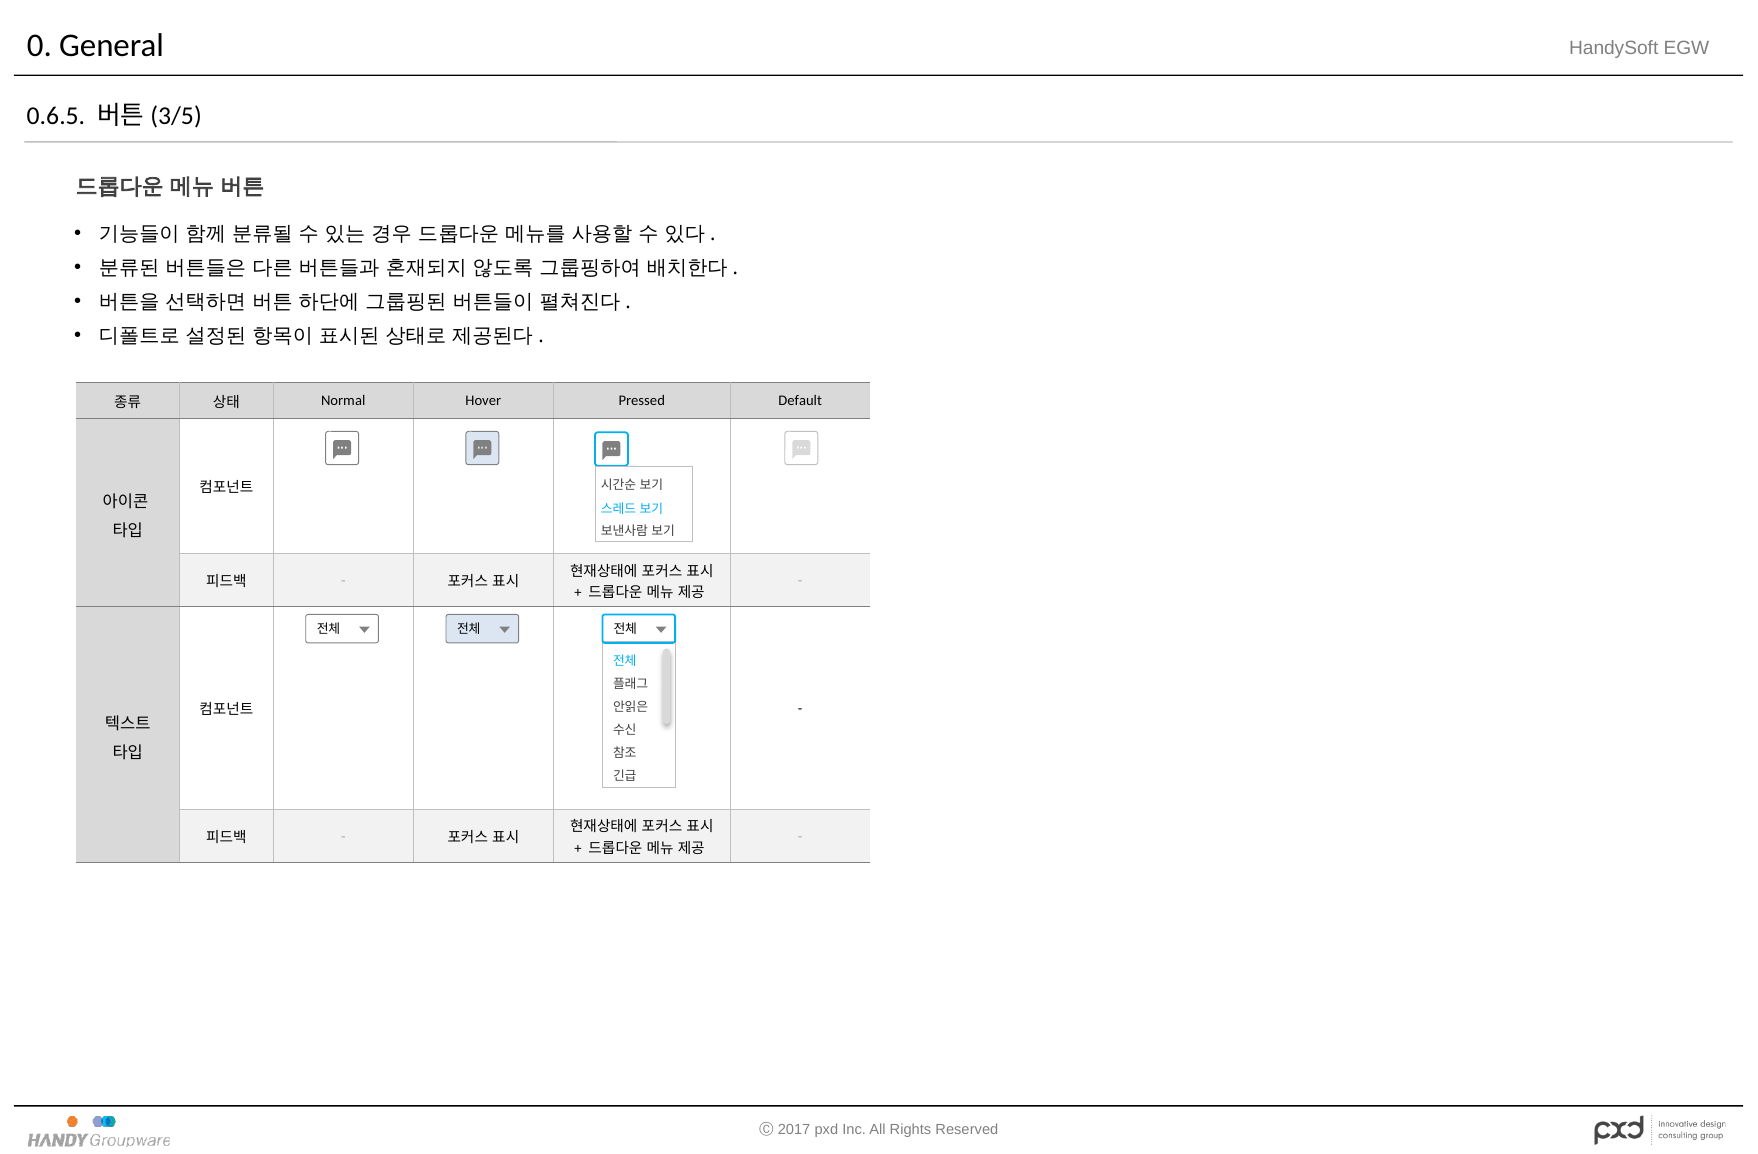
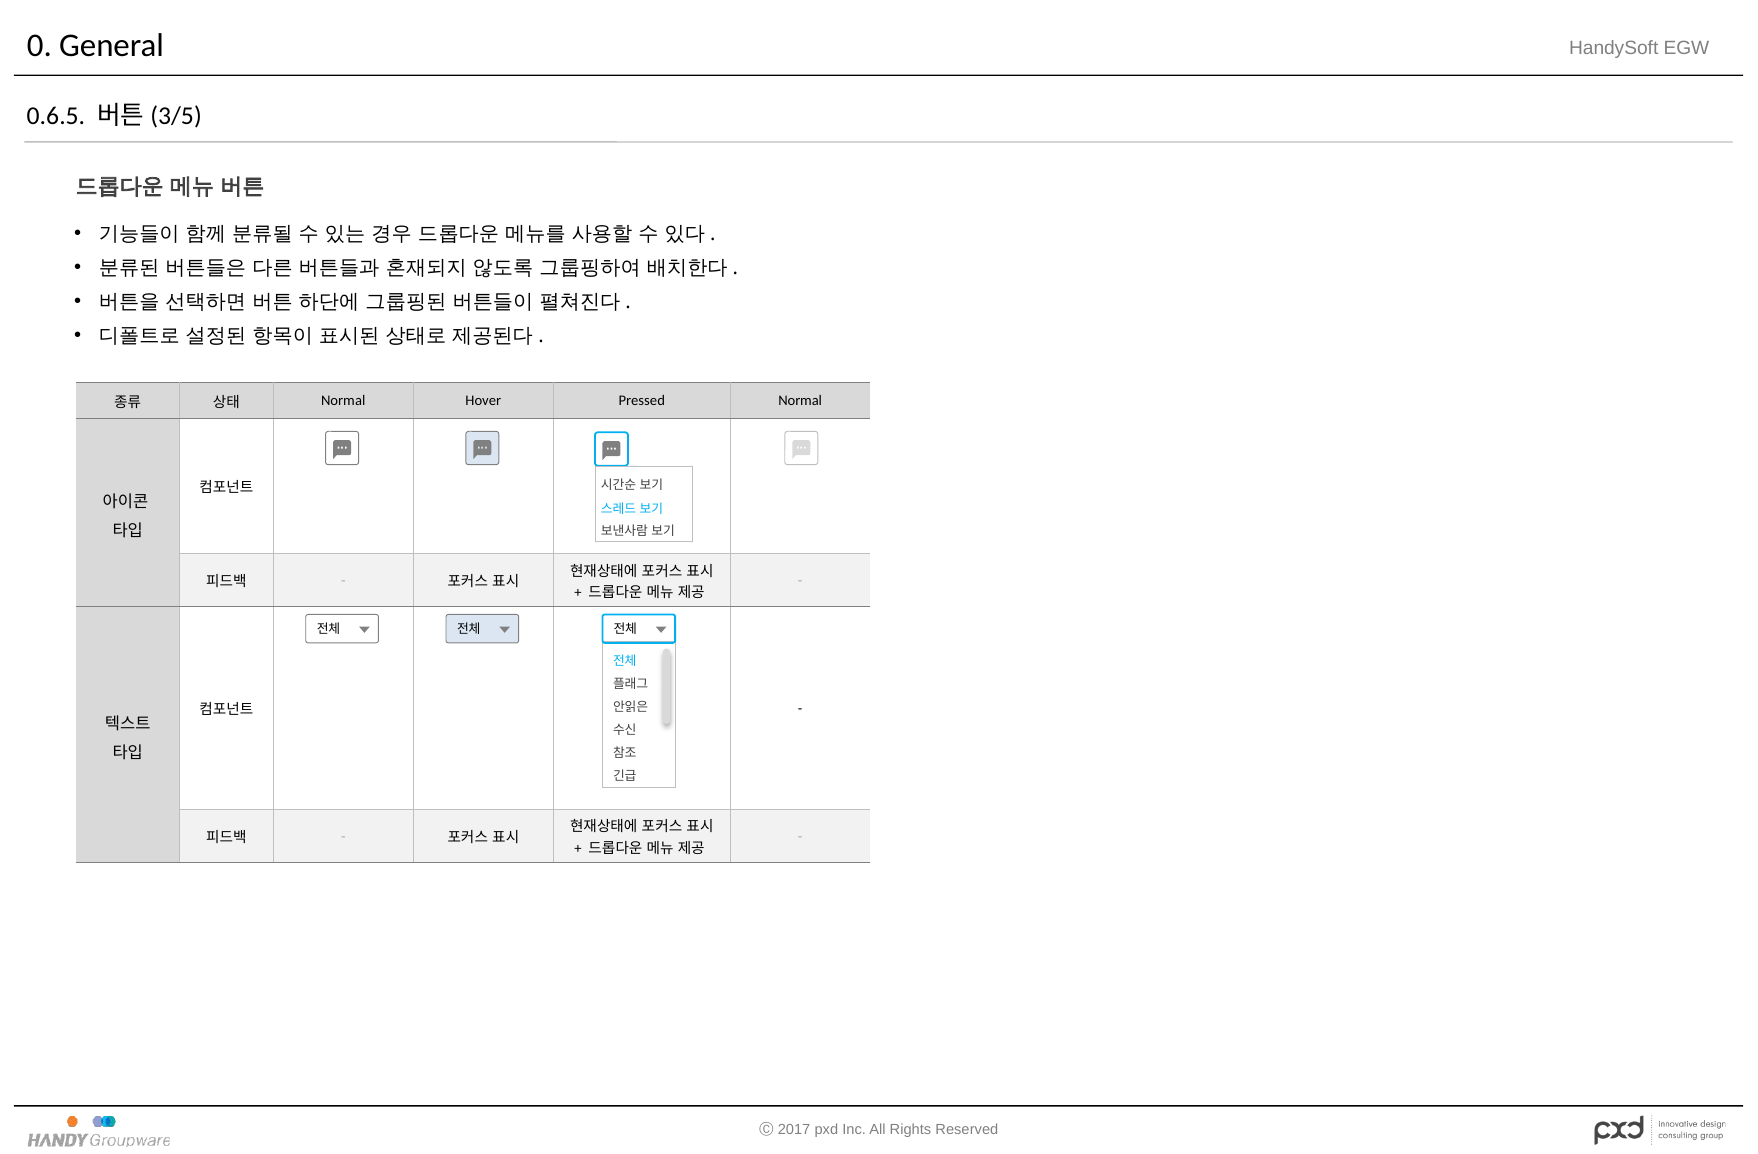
Pressed Default: Default -> Normal (800, 401)
